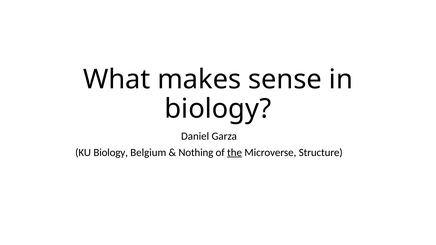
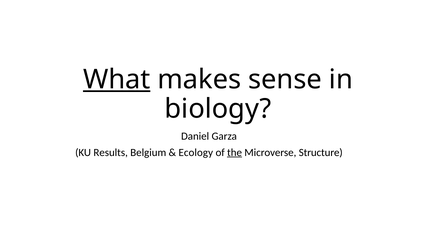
What underline: none -> present (117, 80)
KU Biology: Biology -> Results (111, 153)
Nothing: Nothing -> Ecology (196, 153)
